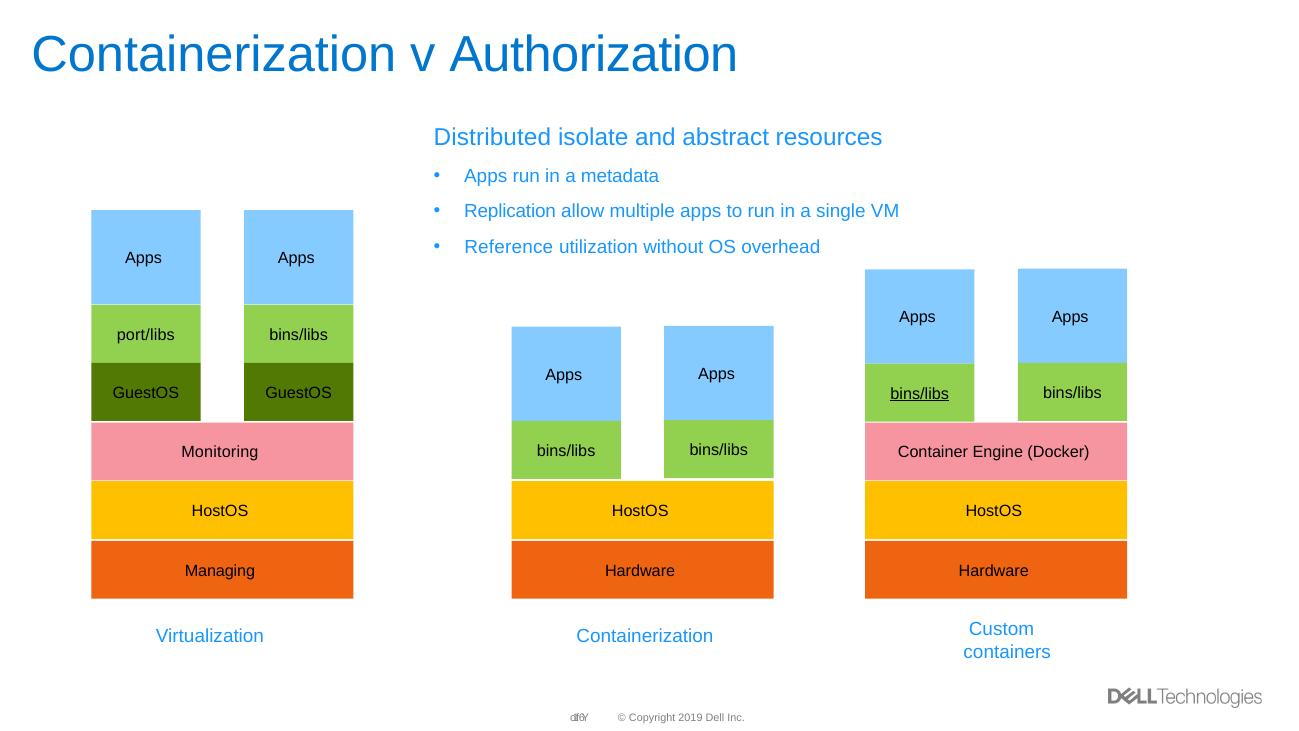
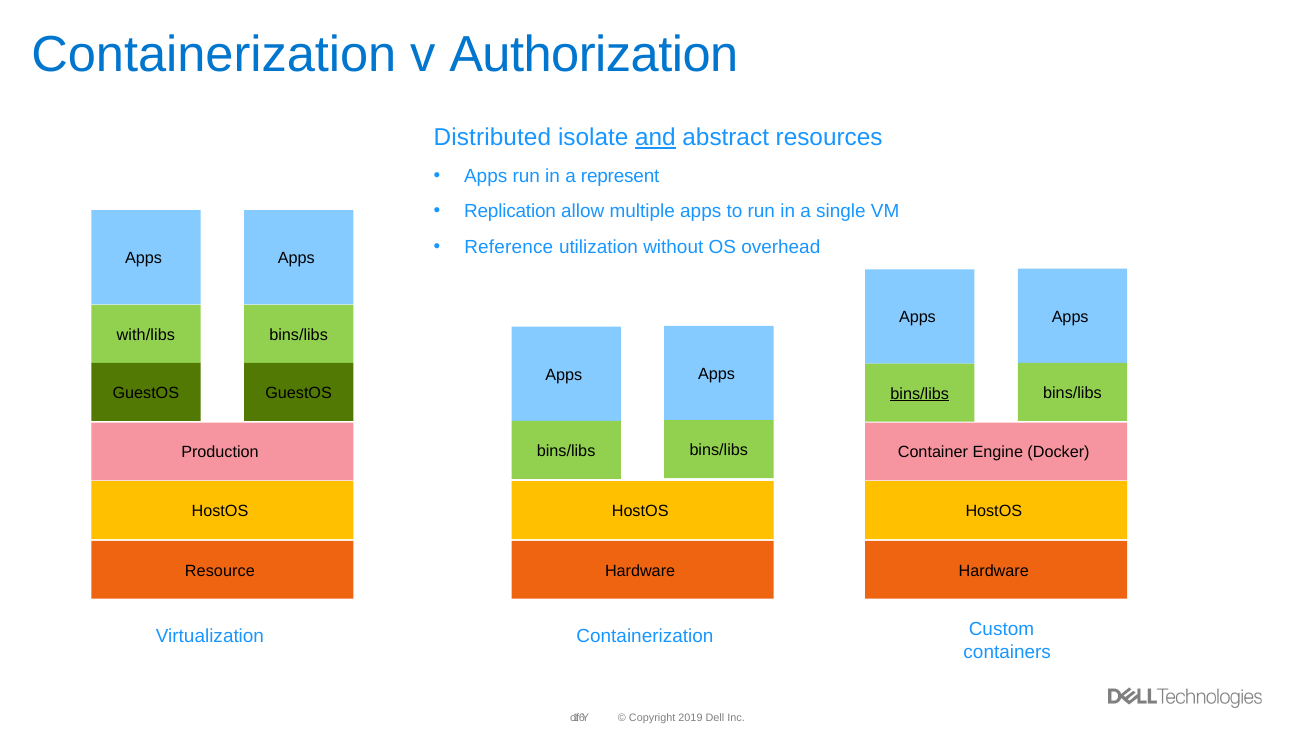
and underline: none -> present (655, 137)
metadata: metadata -> represent (620, 176)
port/libs: port/libs -> with/libs (146, 335)
Monitoring: Monitoring -> Production (220, 452)
Managing: Managing -> Resource (220, 571)
